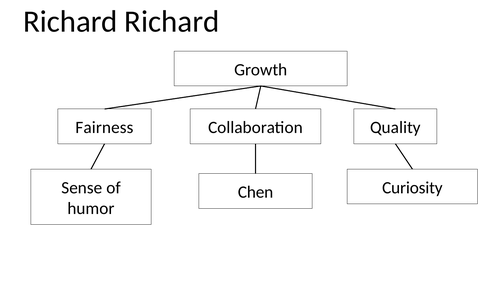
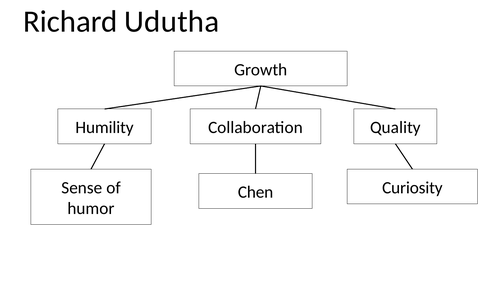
Richard Richard: Richard -> Udutha (172, 22)
Fairness: Fairness -> Humility (104, 127)
